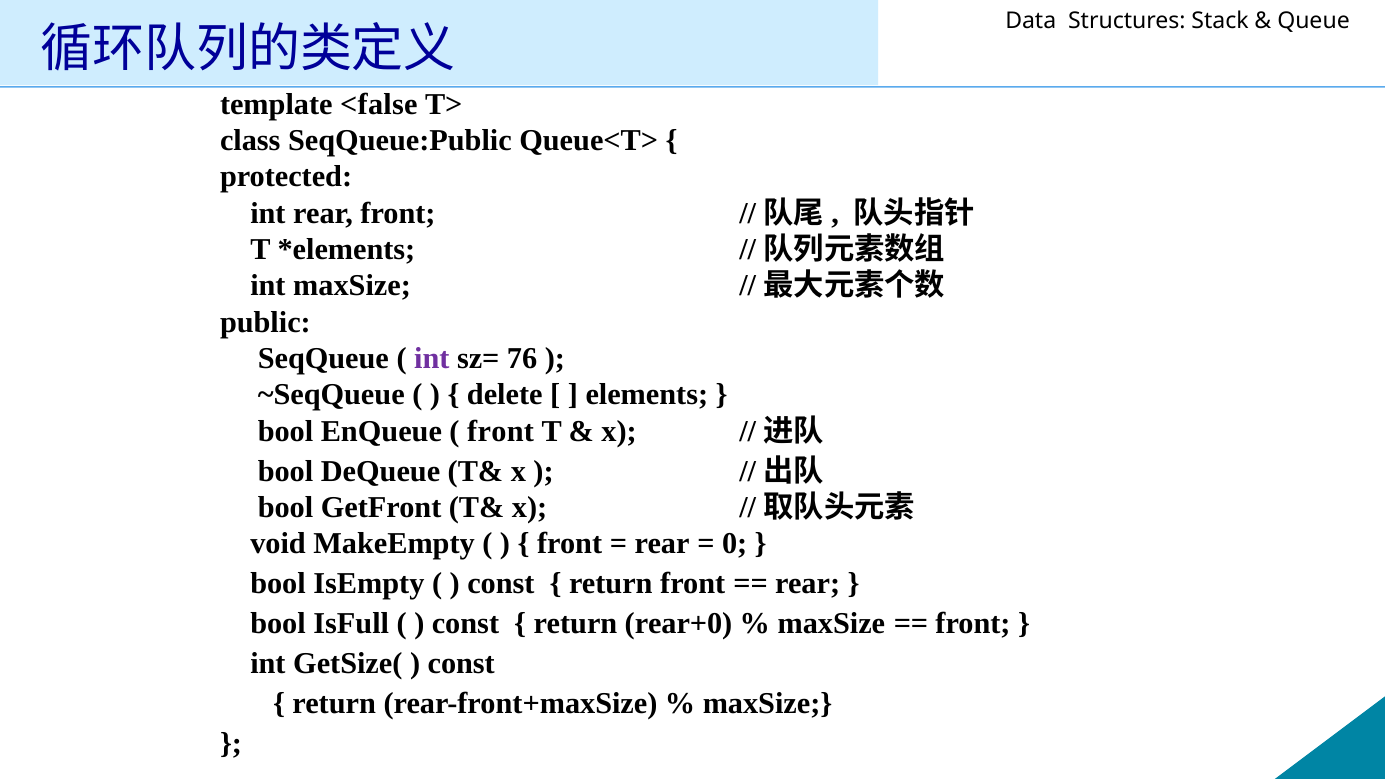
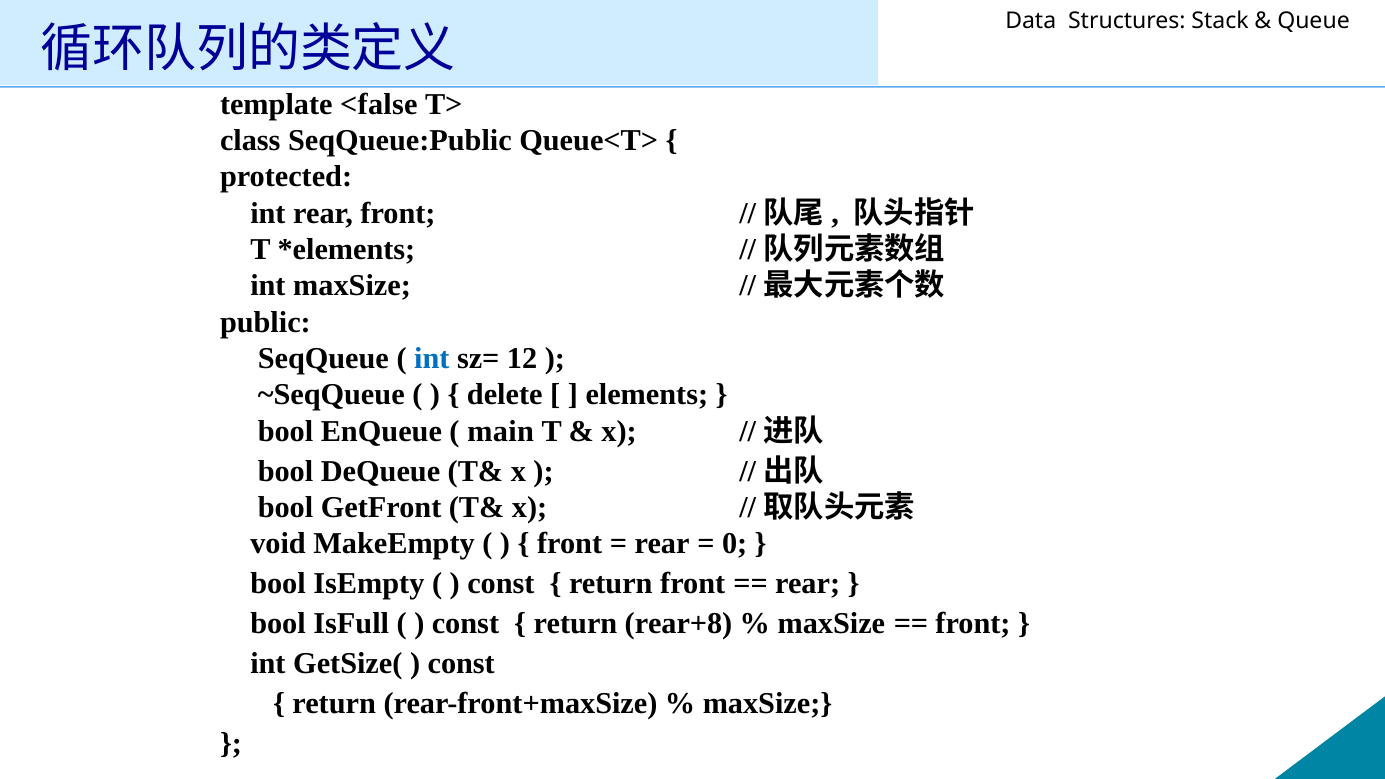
int colour: purple -> blue (432, 359)
76: 76 -> 12 (522, 359)
front: front -> main (501, 431)
rear+0: rear+0 -> rear+8 (678, 624)
